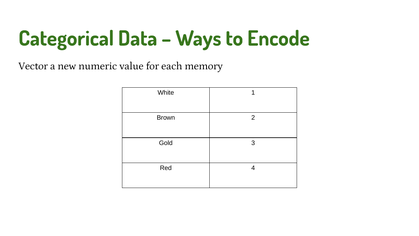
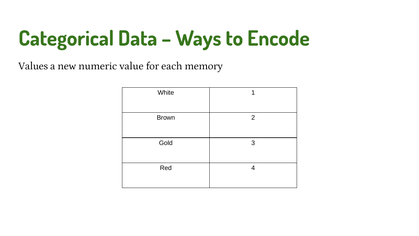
Vector: Vector -> Values (33, 66)
